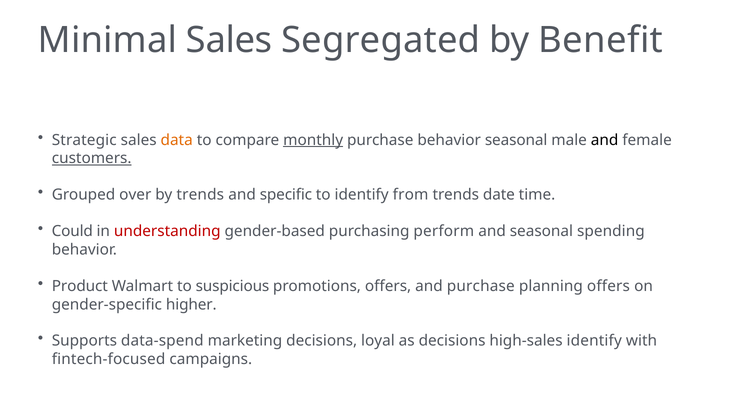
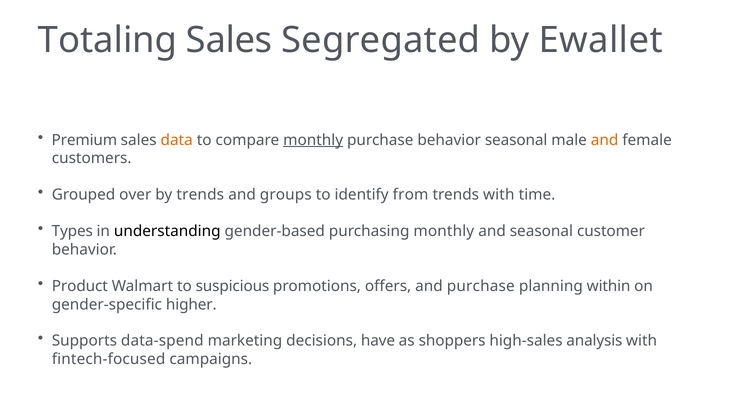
Minimal: Minimal -> Totaling (108, 40)
Benefit: Benefit -> Ewallet (601, 40)
Strategic: Strategic -> Premium (84, 140)
and colour: black -> orange (605, 140)
customers underline: present -> none (92, 159)
specific: specific -> groups (286, 195)
trends date: date -> with (499, 195)
Could: Could -> Types (72, 232)
understanding colour: red -> black (167, 232)
purchasing perform: perform -> monthly (444, 232)
spending: spending -> customer (611, 232)
planning offers: offers -> within (609, 286)
loyal: loyal -> have (378, 341)
as decisions: decisions -> shoppers (452, 341)
high-sales identify: identify -> analysis (594, 341)
